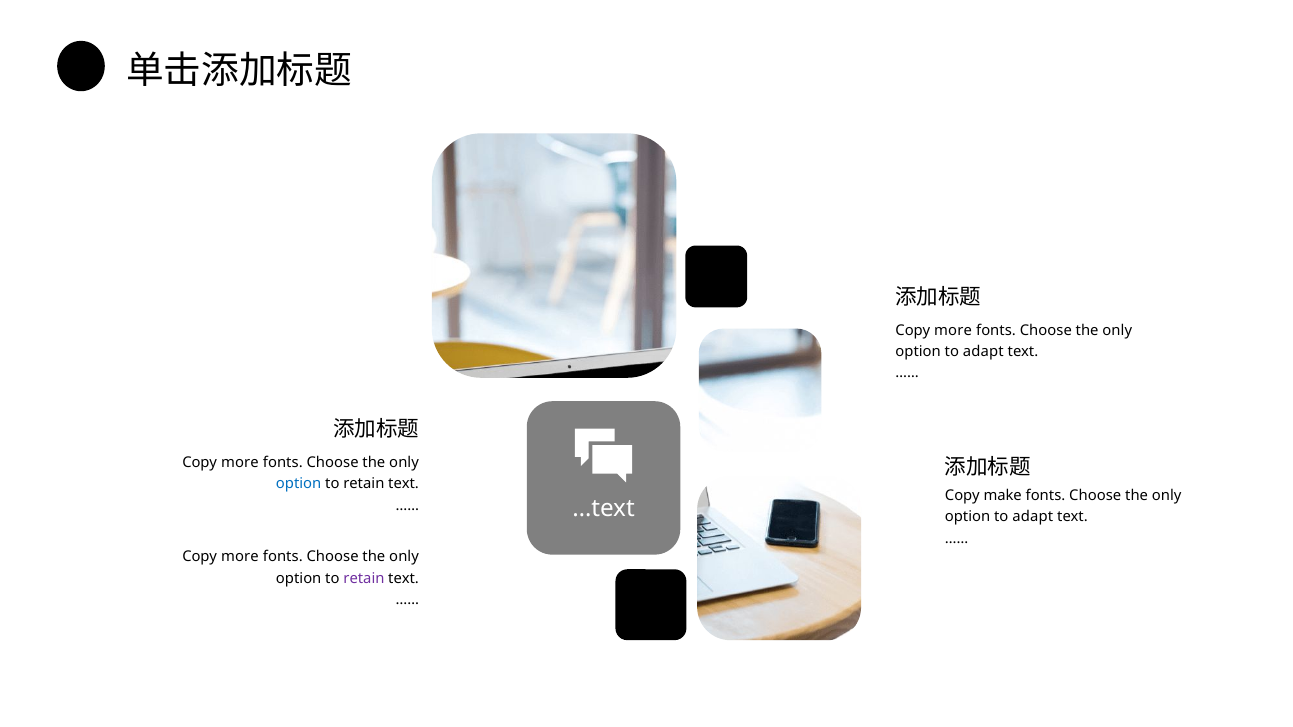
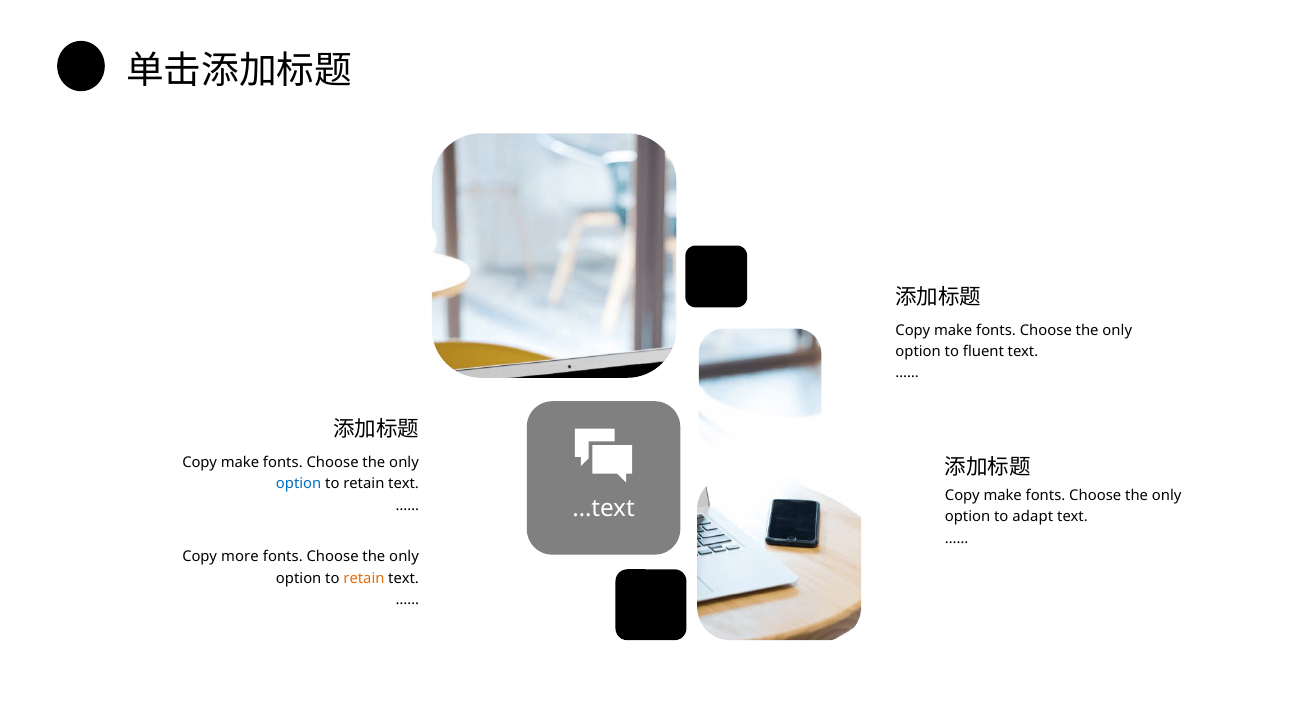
more: more -> make (953, 330)
adapt: adapt -> fluent (983, 352)
more: more -> make (240, 463)
retain colour: purple -> orange (364, 578)
